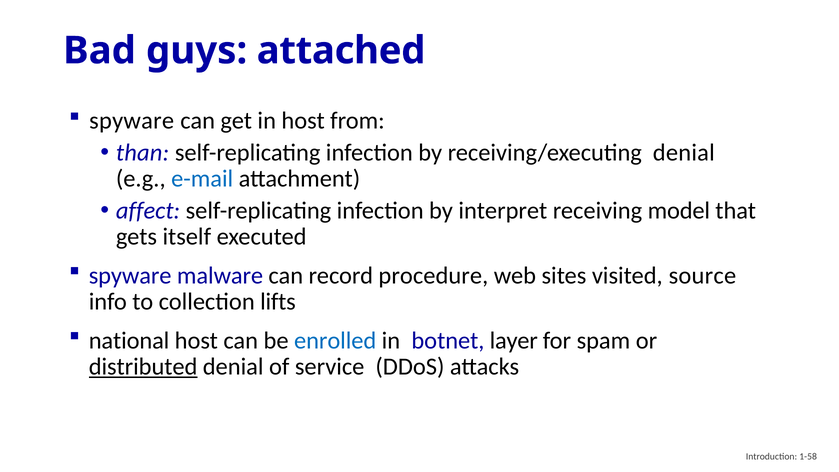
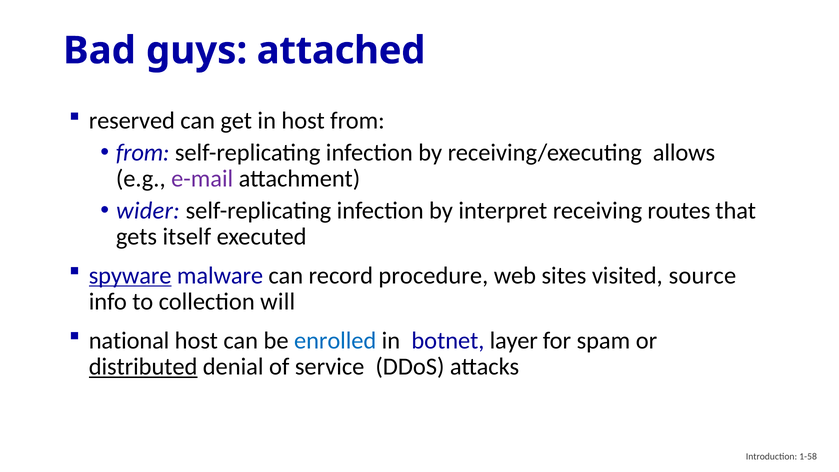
spyware: spyware -> reserved (132, 121)
than: than -> from (143, 152)
receiving/executing denial: denial -> allows (684, 152)
e-mail colour: blue -> purple (202, 179)
affect: affect -> wider (148, 210)
model: model -> routes (679, 210)
spyware underline: none -> present (130, 275)
lifts: lifts -> will (278, 302)
